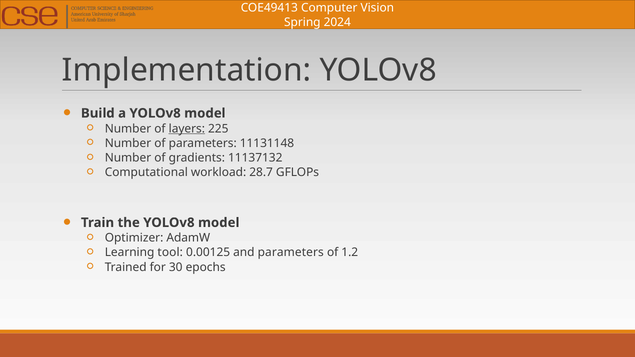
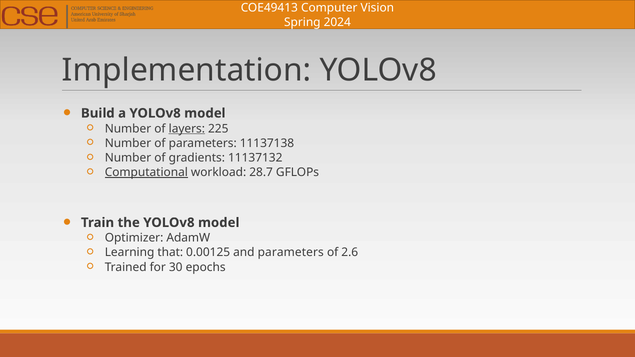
11131148: 11131148 -> 11137138 (267, 143)
Computational underline: none -> present (146, 172)
tool: tool -> that (170, 253)
1.2: 1.2 -> 2.6 (350, 253)
